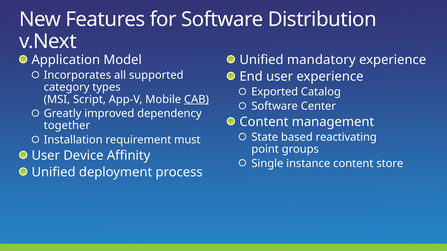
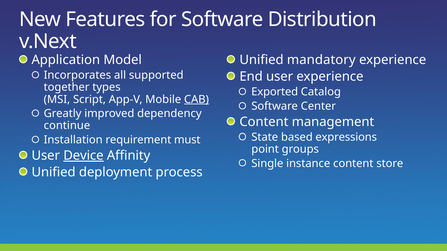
category: category -> together (67, 87)
together: together -> continue (67, 126)
reactivating: reactivating -> expressions (346, 137)
Device underline: none -> present (83, 156)
